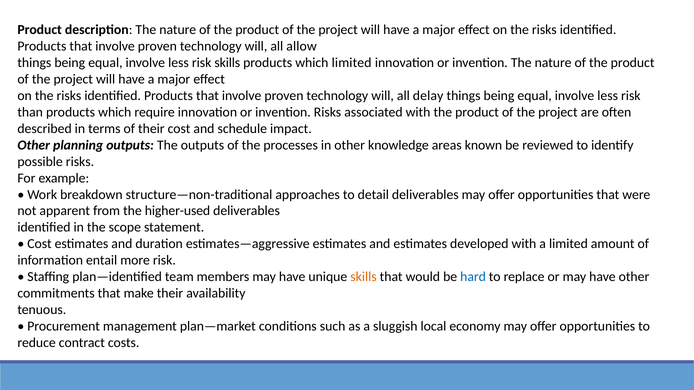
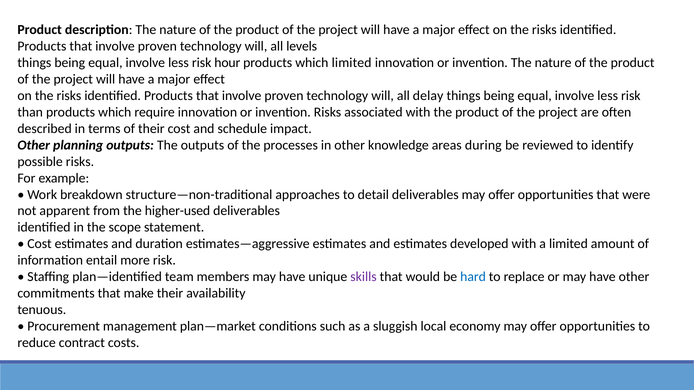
allow: allow -> levels (302, 46)
risk skills: skills -> hour (227, 63)
known: known -> during (483, 145)
skills colour: orange -> purple (363, 277)
